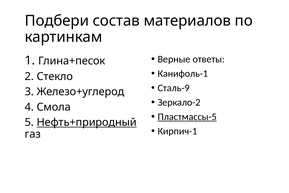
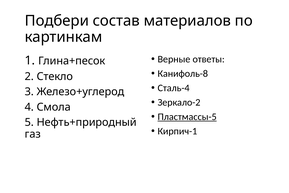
Канифоль-1: Канифоль-1 -> Канифоль-8 (183, 73)
Сталь-9: Сталь-9 -> Сталь-4 (174, 88)
Нефть+природный underline: present -> none (87, 122)
